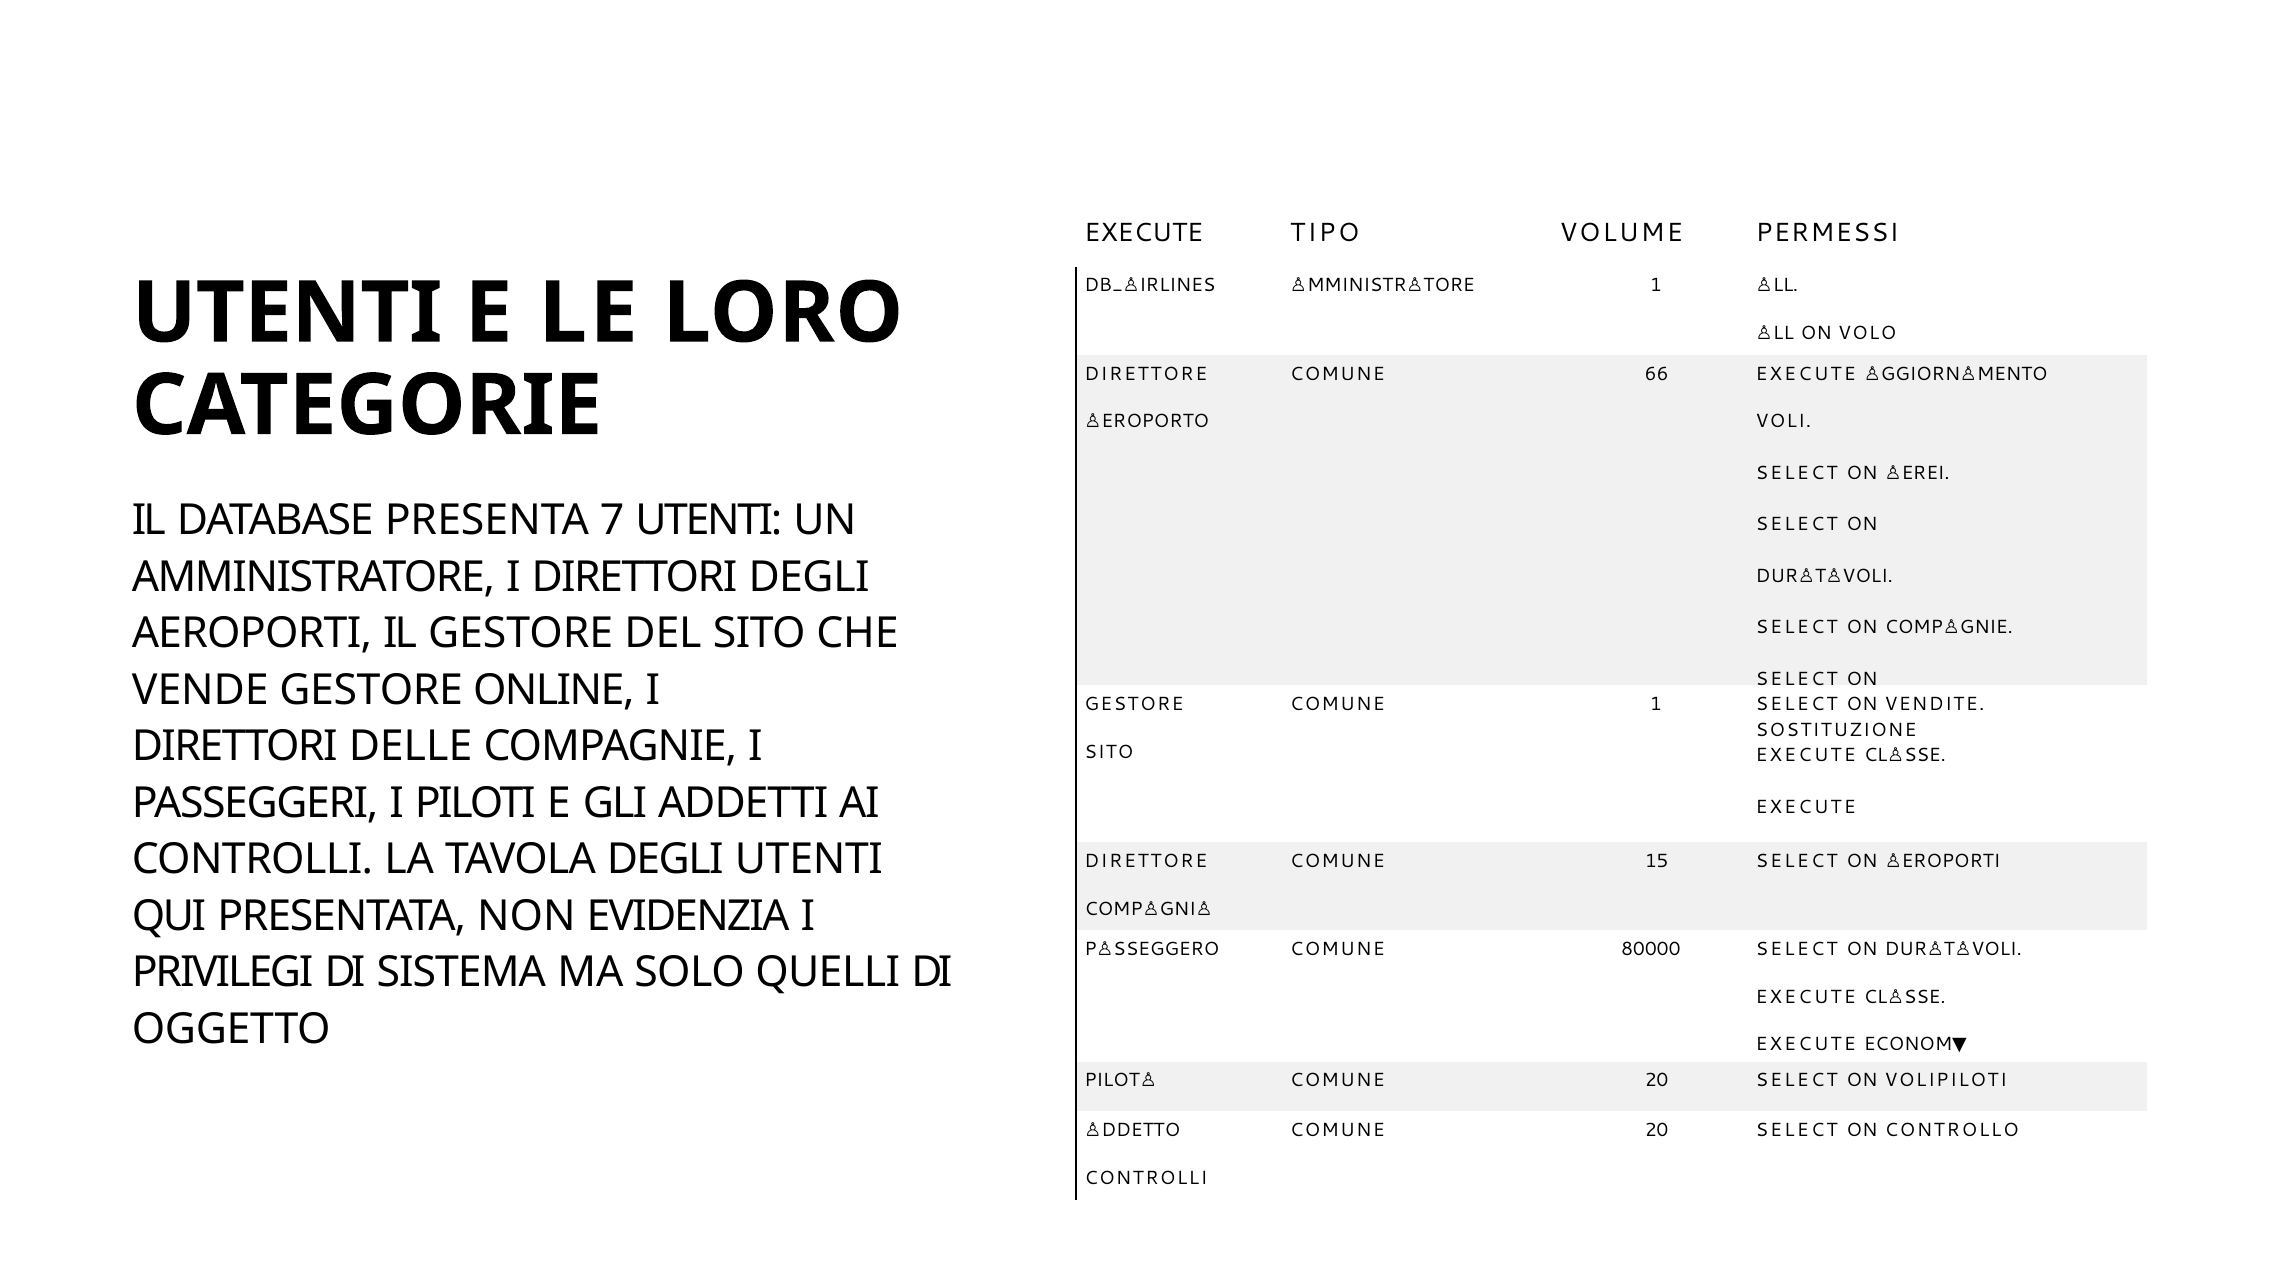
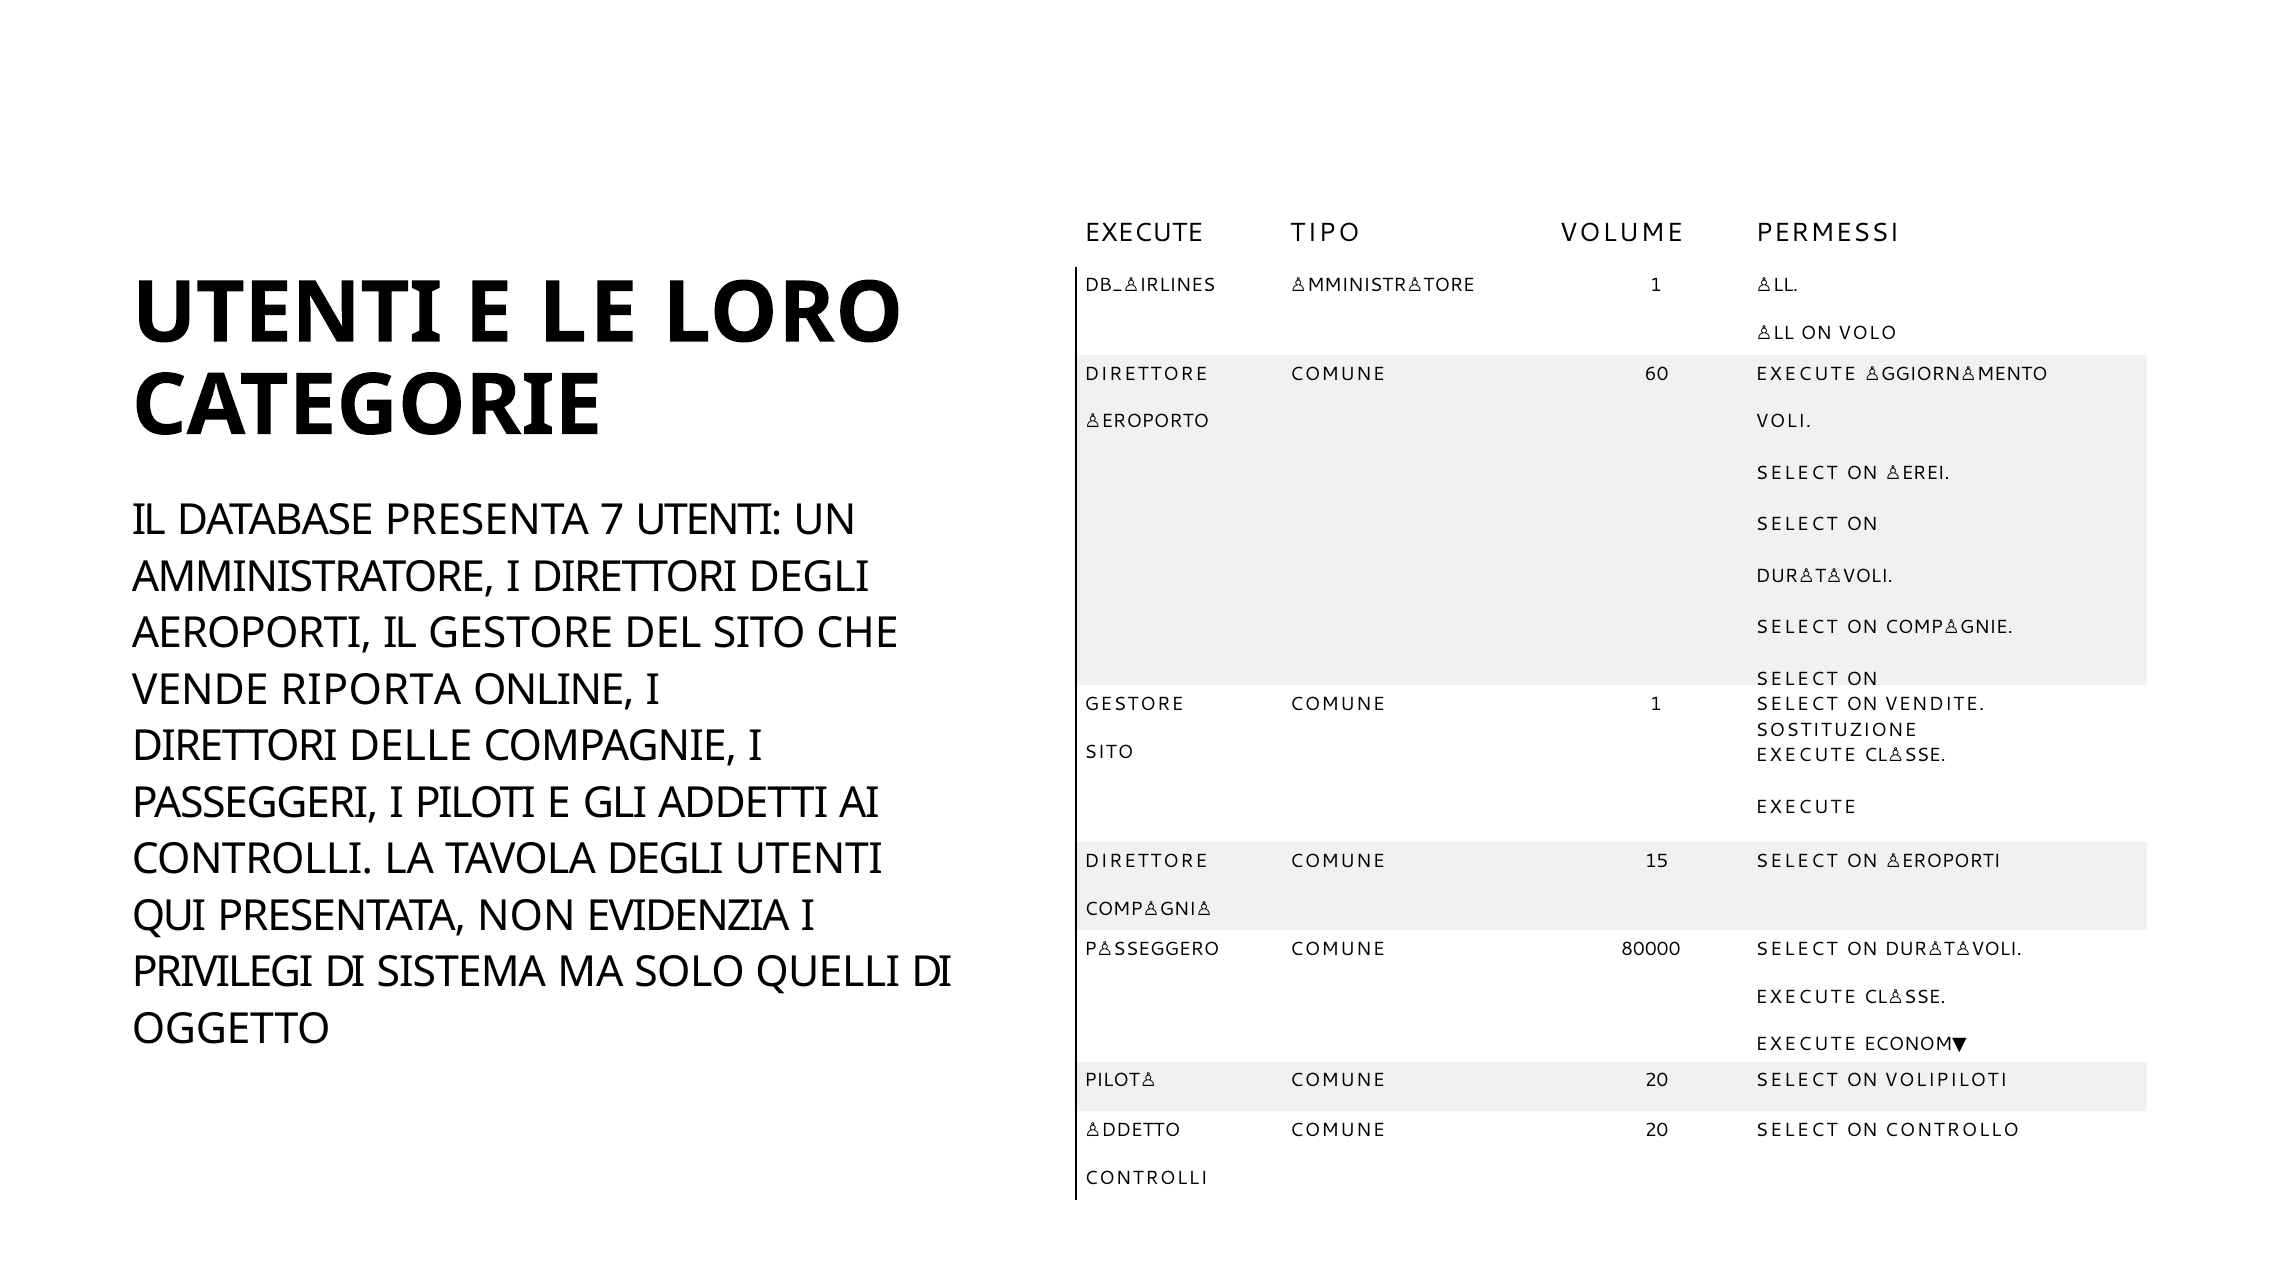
66: 66 -> 60 (1657, 374)
VENDE GESTORE: GESTORE -> RIPORTA (371, 690)
